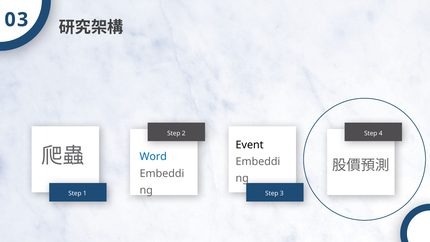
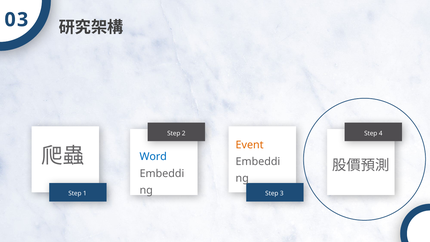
Event colour: black -> orange (250, 145)
